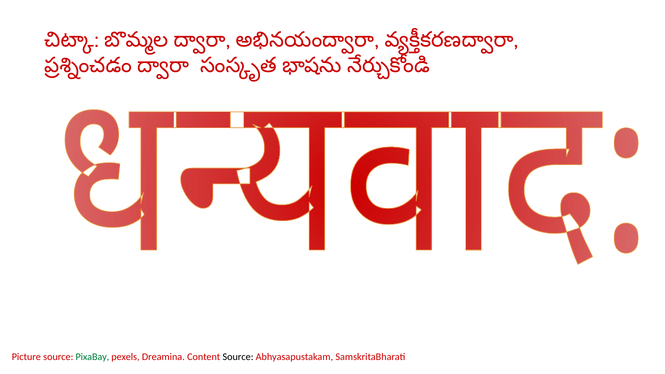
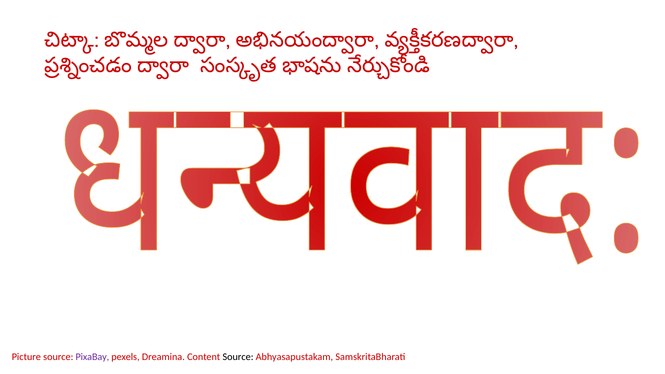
PixaBay colour: green -> purple (92, 357)
